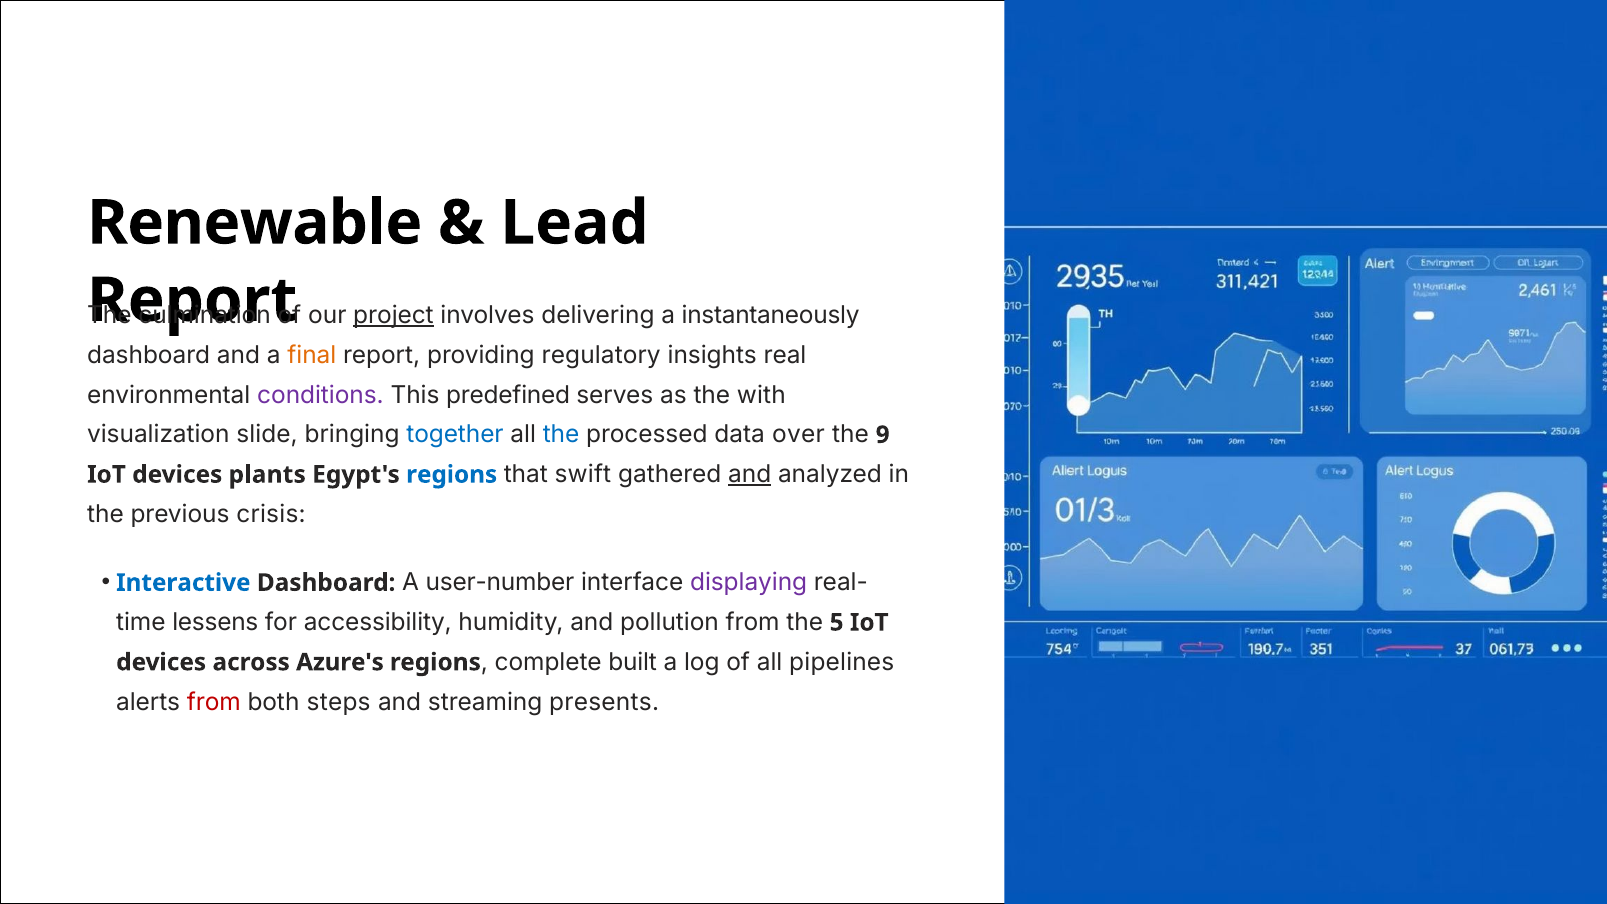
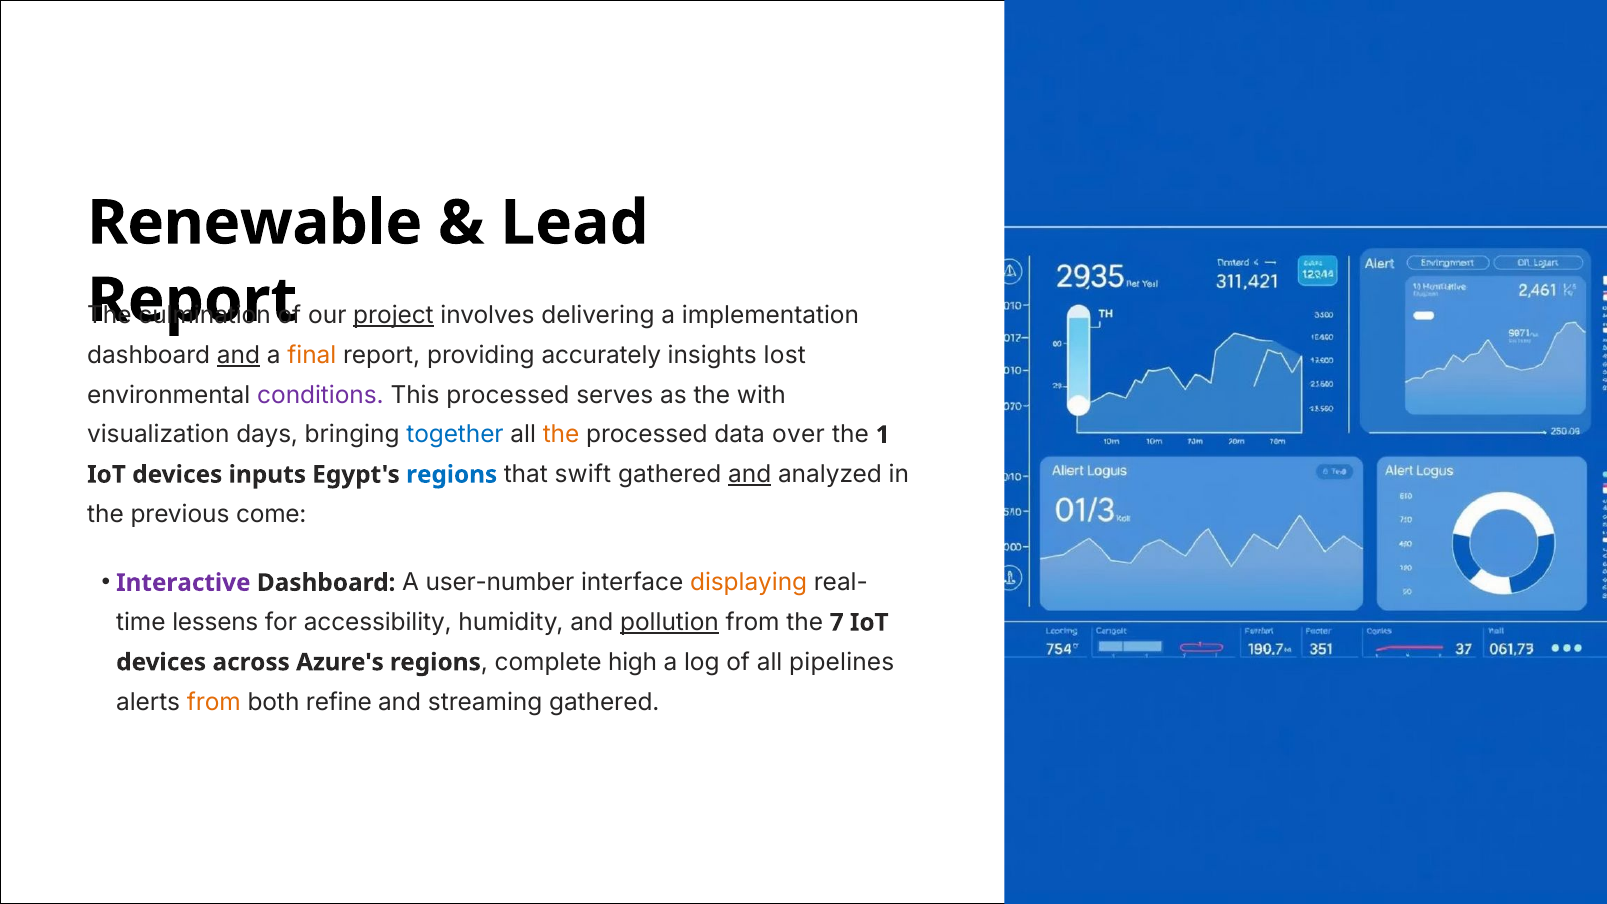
instantaneously: instantaneously -> implementation (770, 316)
and underline: none -> present (238, 355)
regulatory: regulatory -> accurately (601, 355)
real: real -> lost (785, 355)
This predefined: predefined -> processed (508, 395)
slide: slide -> days (267, 435)
the colour: blue -> orange (561, 435)
9: 9 -> 1 (883, 435)
plants: plants -> inputs (267, 475)
crisis: crisis -> come (271, 514)
Interactive colour: blue -> purple (183, 583)
displaying colour: purple -> orange (749, 583)
pollution underline: none -> present (670, 622)
5: 5 -> 7 (837, 622)
built: built -> high (633, 662)
from colour: red -> orange (214, 702)
steps: steps -> refine (339, 702)
streaming presents: presents -> gathered (604, 702)
